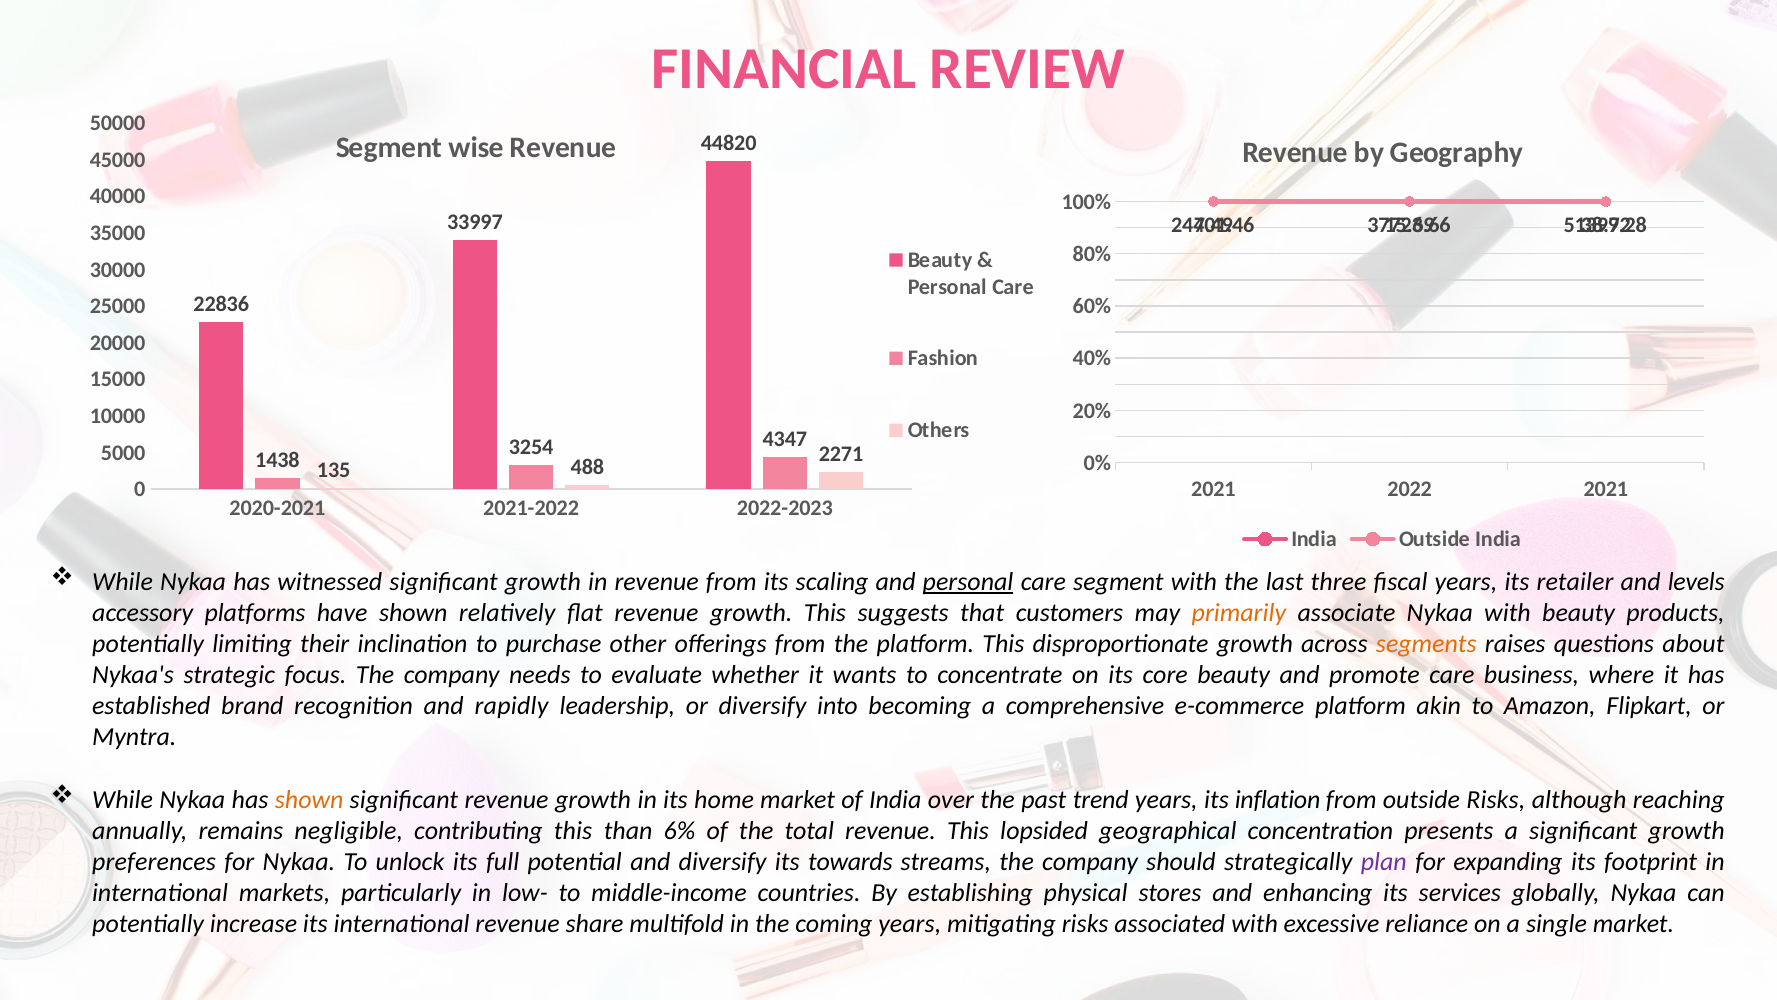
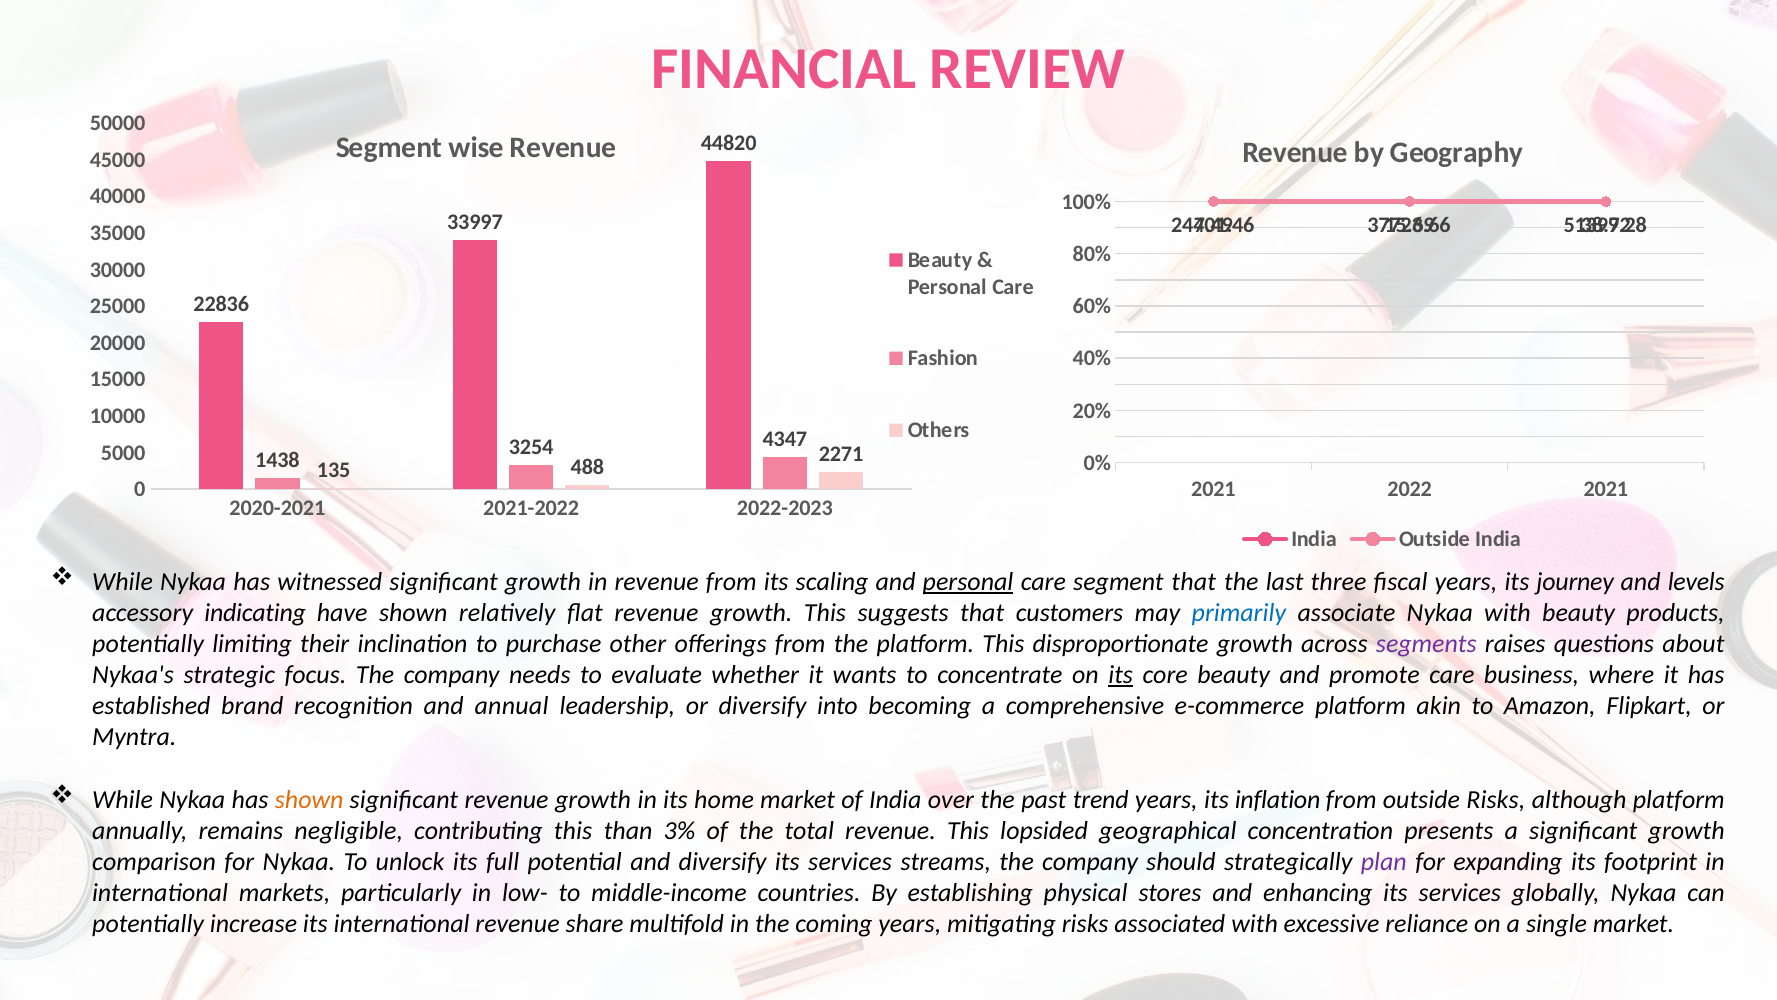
segment with: with -> that (1194, 581)
retailer: retailer -> journey (1575, 581)
platforms: platforms -> indicating (255, 613)
primarily colour: orange -> blue (1239, 613)
segments colour: orange -> purple (1426, 644)
its underline: none -> present (1121, 675)
rapidly: rapidly -> annual (512, 706)
although reaching: reaching -> platform (1679, 799)
6%: 6% -> 3% (680, 830)
preferences: preferences -> comparison (154, 861)
diversify its towards: towards -> services (850, 861)
